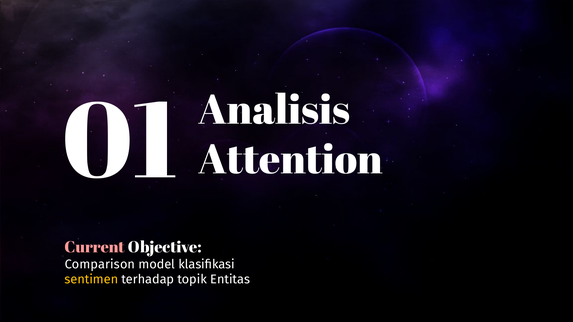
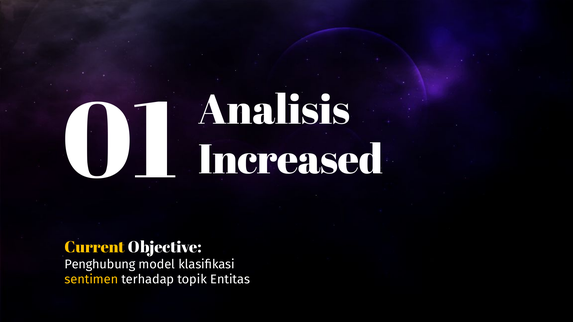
Attention: Attention -> Increased (291, 160)
Current colour: pink -> yellow (95, 247)
Comparison: Comparison -> Penghubung (100, 264)
